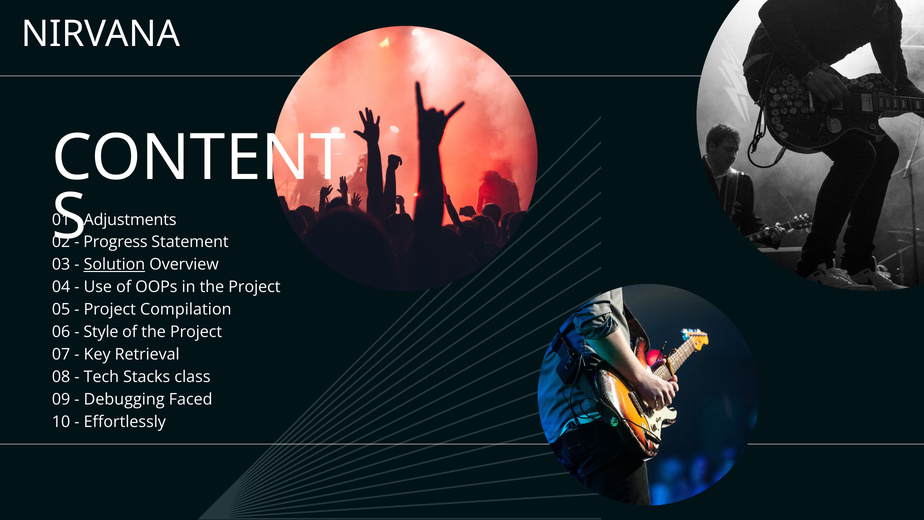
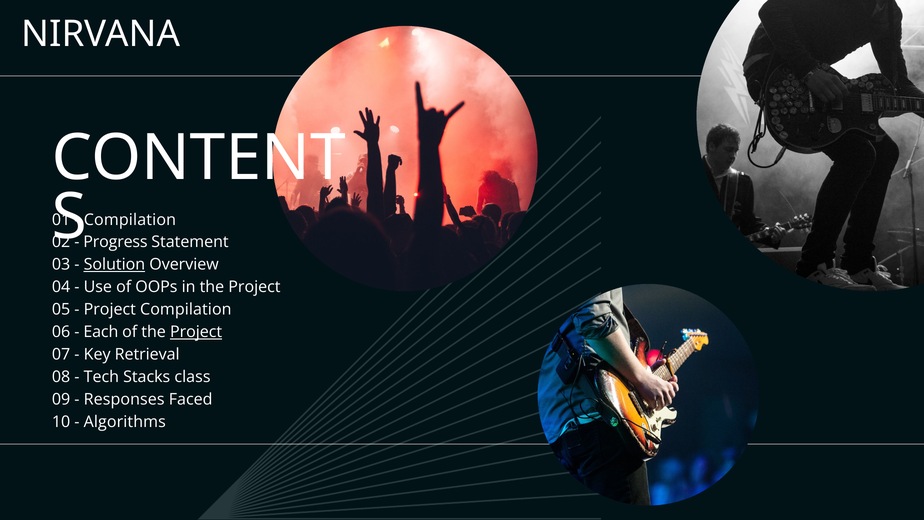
Adjustments: Adjustments -> Compilation (130, 220)
Style: Style -> Each (101, 332)
Project underline: none -> present (196, 332)
Debugging: Debugging -> Responses (124, 399)
Effortlessly: Effortlessly -> Algorithms (125, 422)
